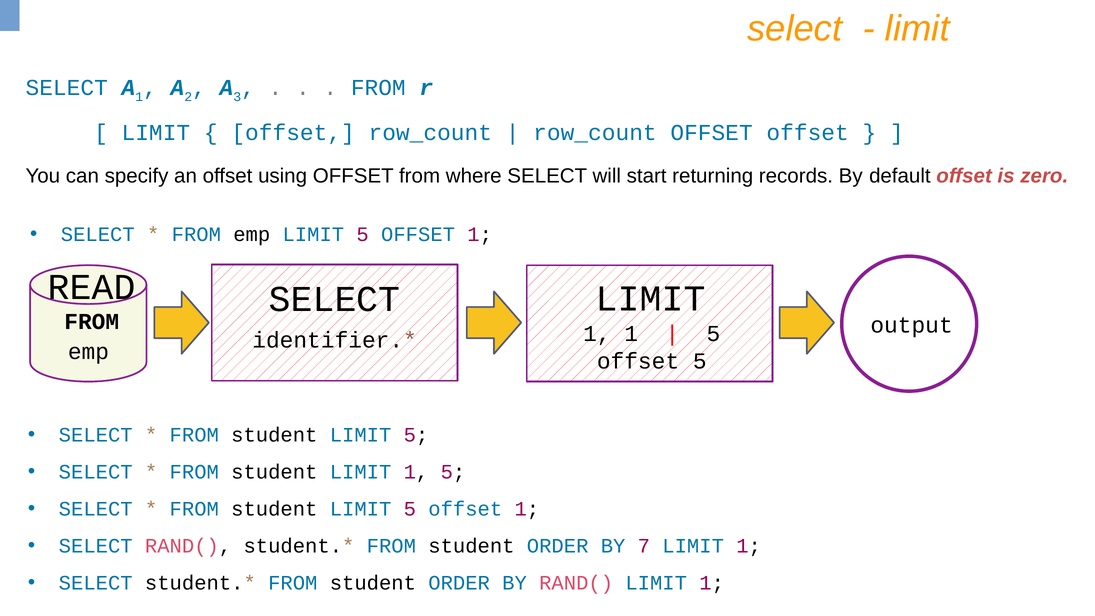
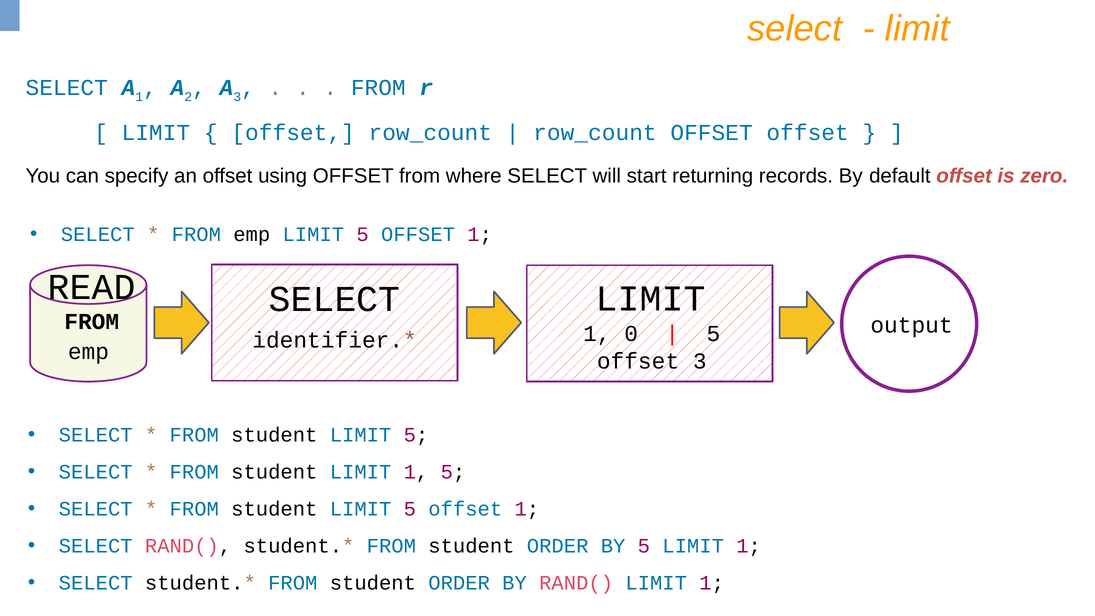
1 1: 1 -> 0 (631, 334)
offset 5: 5 -> 3 (700, 361)
BY 7: 7 -> 5 (644, 546)
